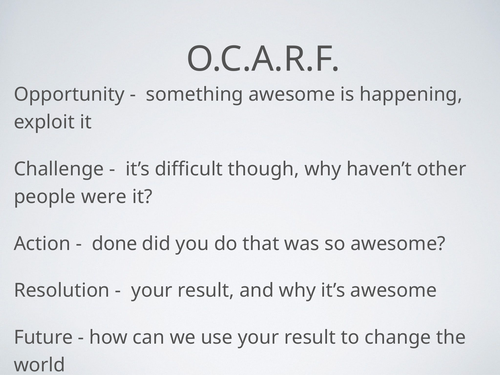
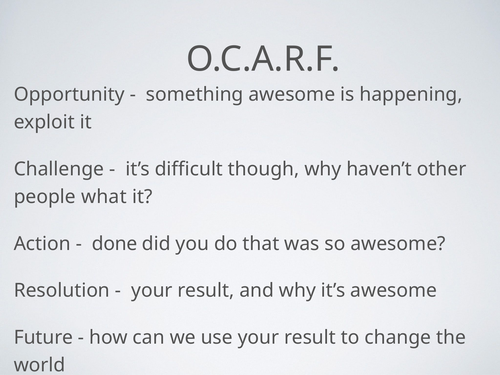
were: were -> what (104, 197)
